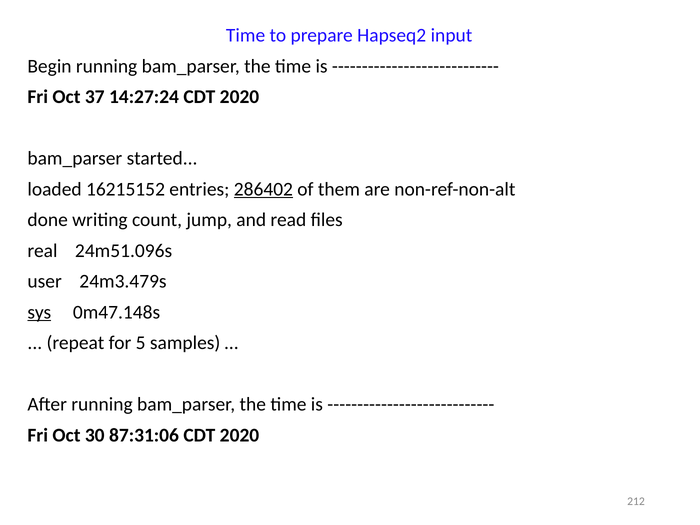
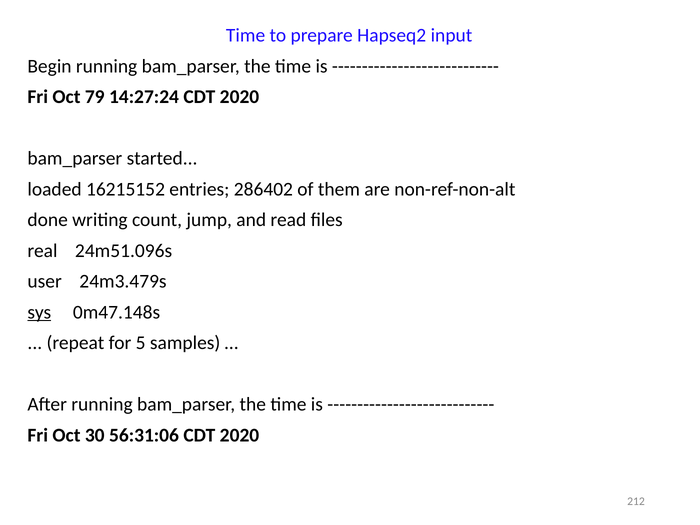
37: 37 -> 79 (95, 97)
286402 underline: present -> none (263, 189)
87:31:06: 87:31:06 -> 56:31:06 (144, 435)
